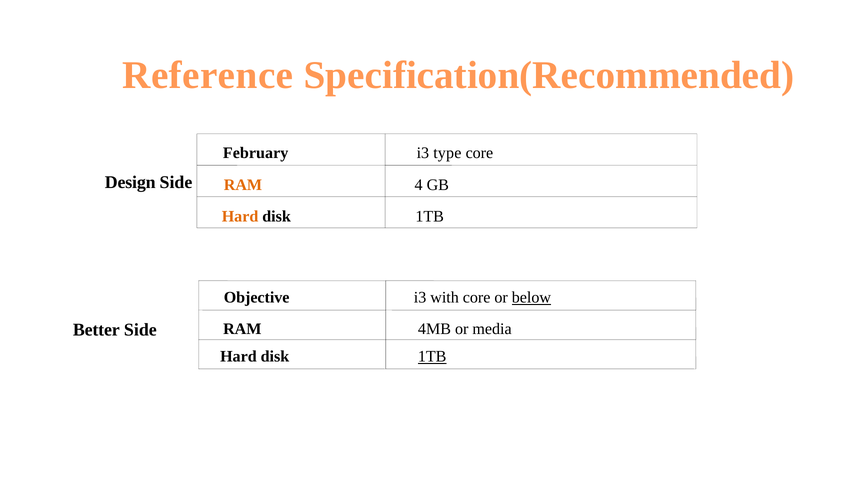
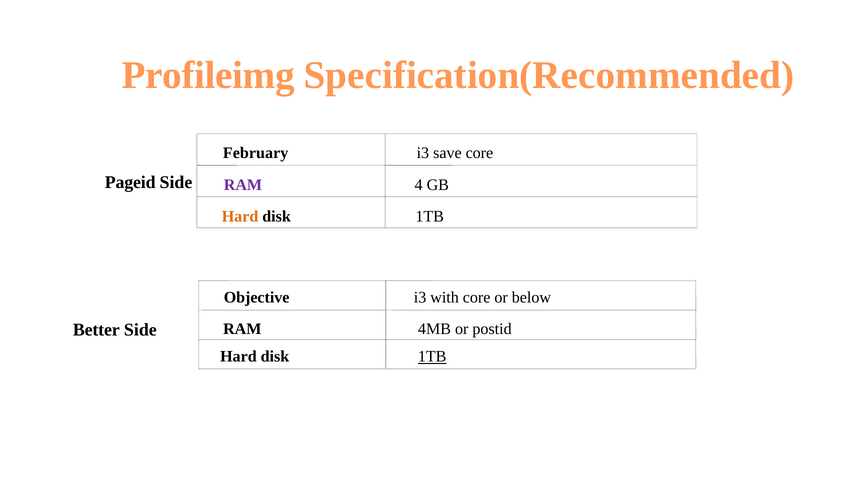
Reference: Reference -> Profileimg (208, 76)
type: type -> save (447, 153)
Design: Design -> Pageid (130, 182)
RAM colour: orange -> purple (243, 185)
below underline: present -> none (531, 298)
media: media -> postid (492, 329)
